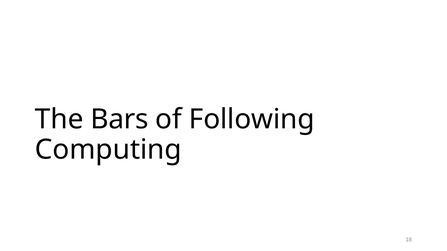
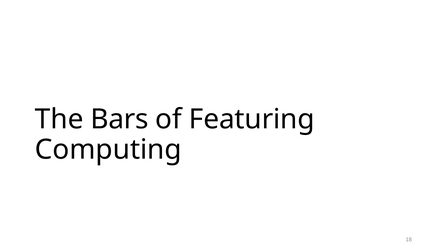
Following: Following -> Featuring (252, 120)
